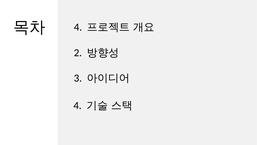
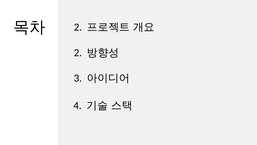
4: 4 -> 2 (78, 27)
